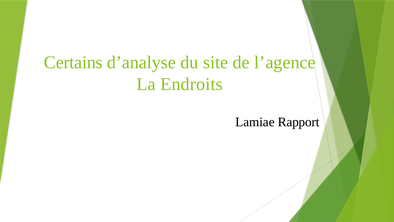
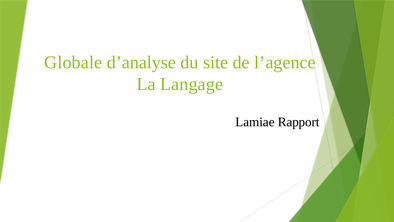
Certains: Certains -> Globale (73, 62)
Endroits: Endroits -> Langage (192, 84)
